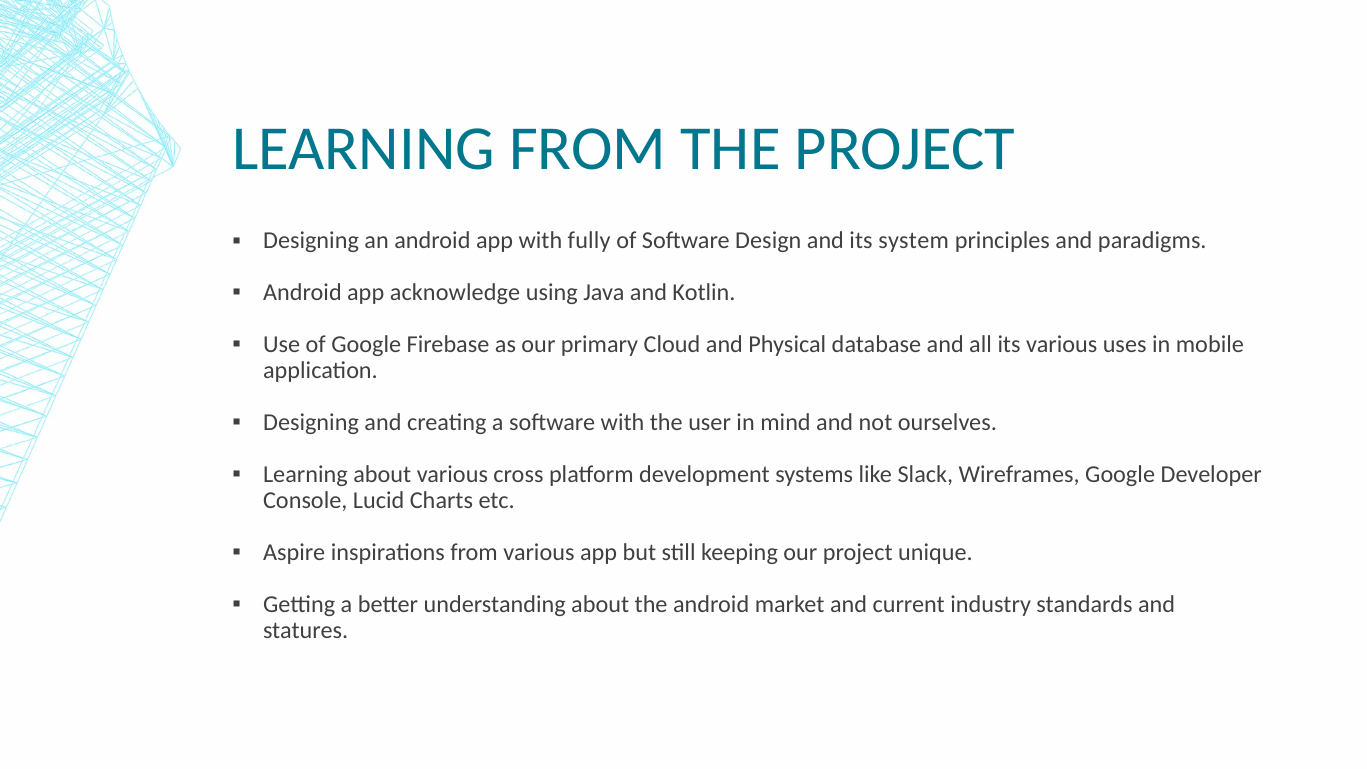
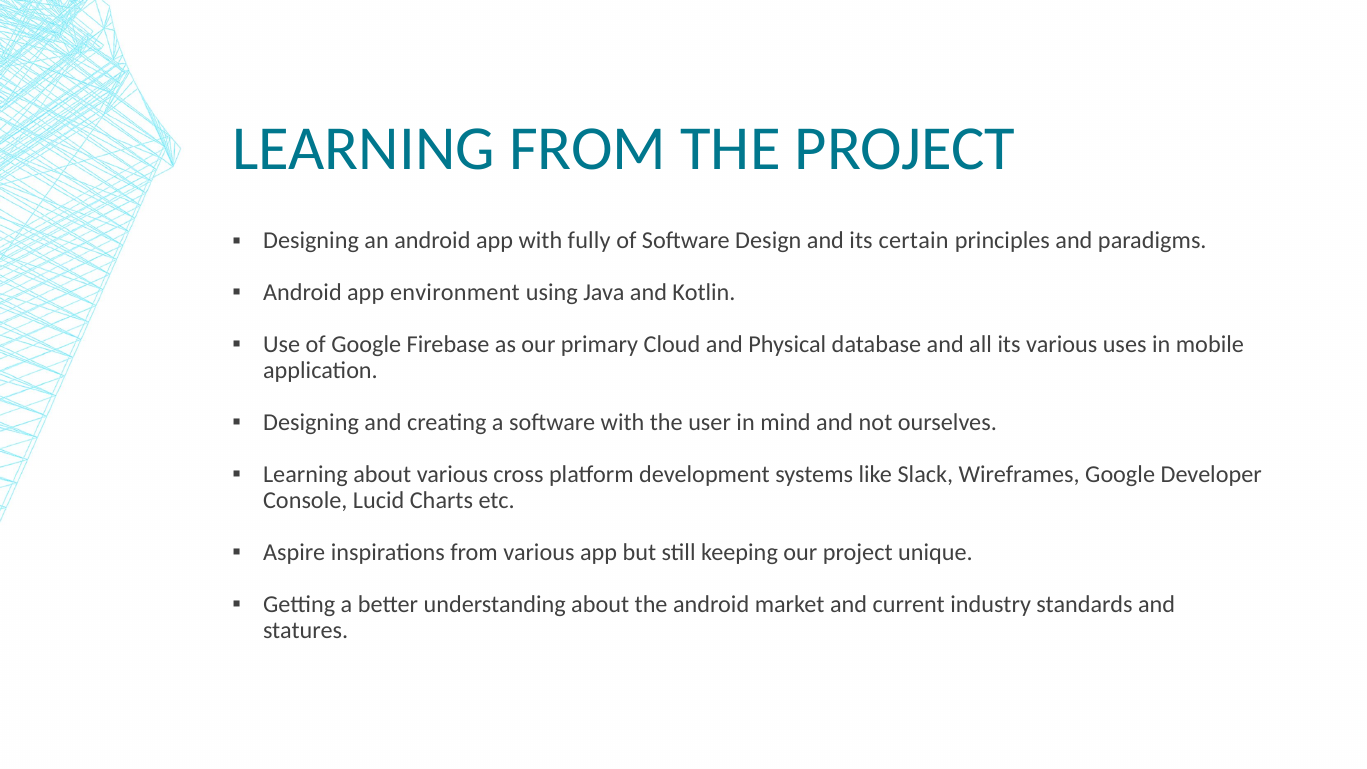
system: system -> certain (914, 241)
acknowledge: acknowledge -> environment (455, 293)
